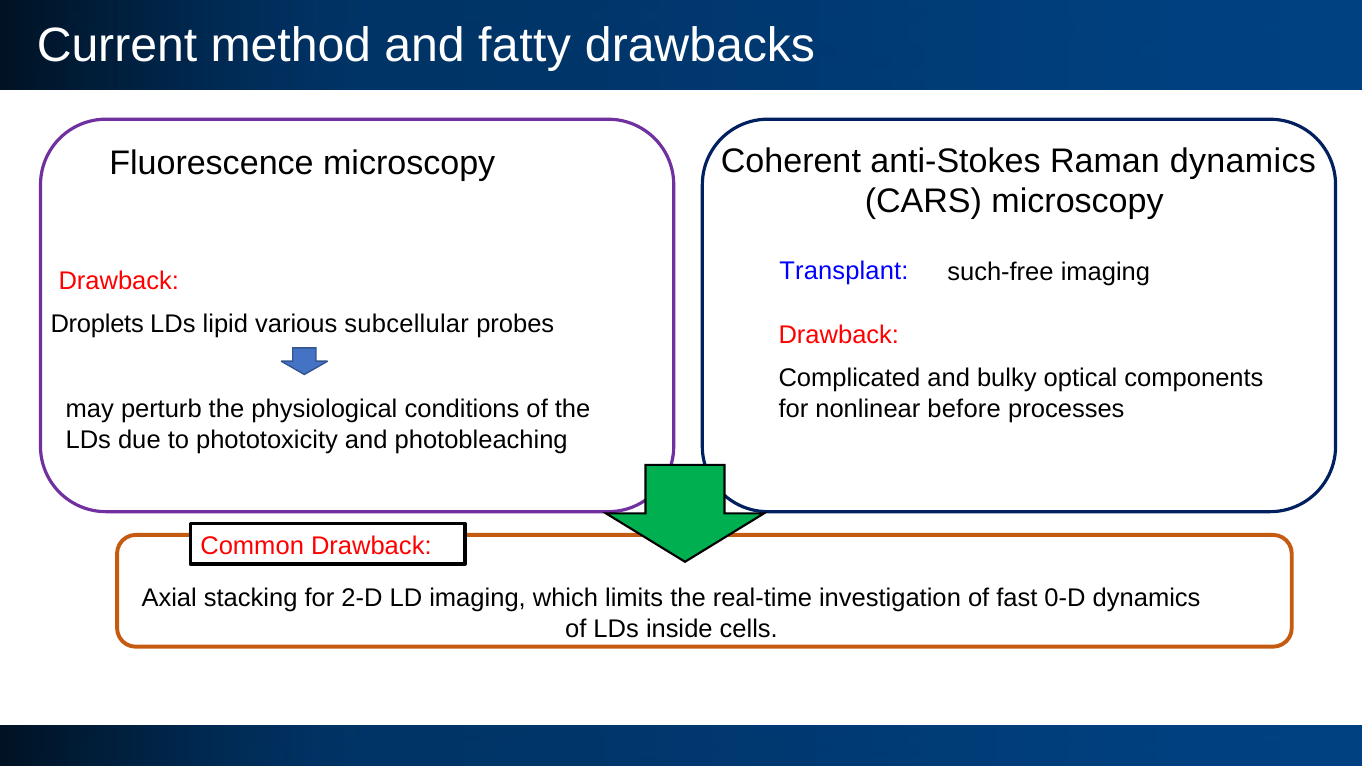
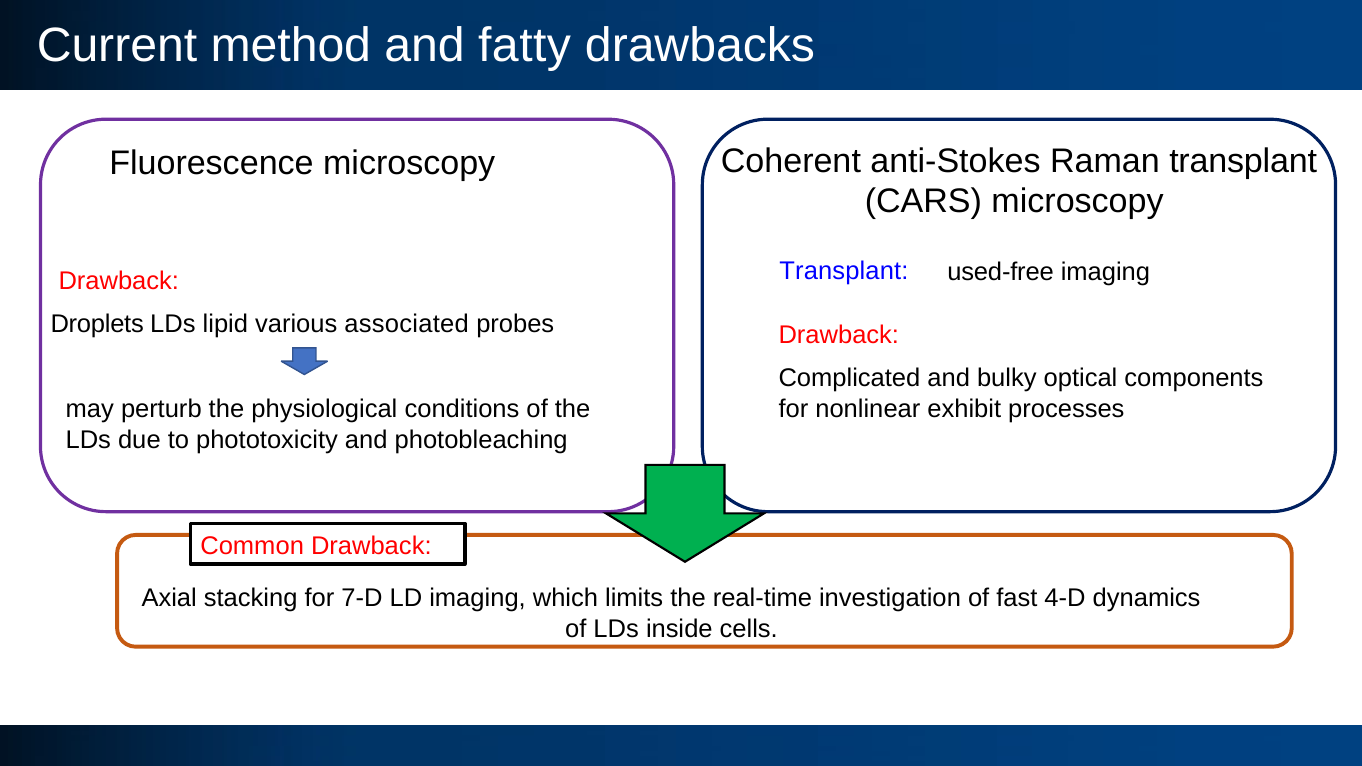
Raman dynamics: dynamics -> transplant (1243, 161)
such-free: such-free -> used-free (1001, 272)
subcellular: subcellular -> associated (407, 324)
before: before -> exhibit (964, 409)
2-D: 2-D -> 7-D (362, 599)
0-D: 0-D -> 4-D (1065, 599)
